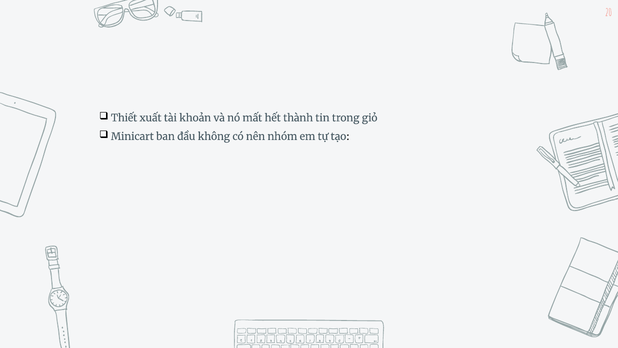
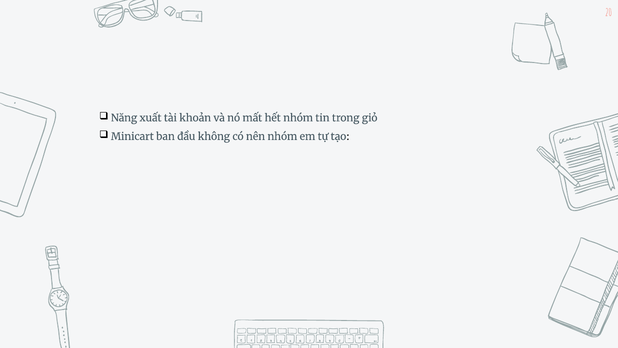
Thiết: Thiết -> Năng (124, 118)
hết thành: thành -> nhóm (298, 118)
